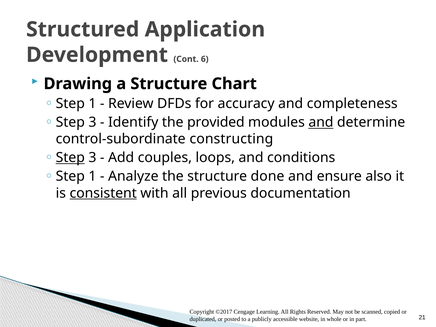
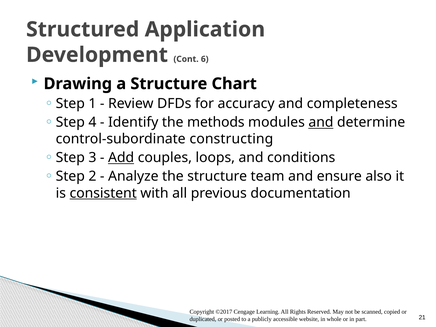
3: 3 -> 4 (92, 122)
provided: provided -> methods (216, 122)
Step underline: present -> none (70, 158)
Add underline: none -> present (121, 158)
1: 1 -> 2 (92, 176)
done: done -> team (268, 176)
